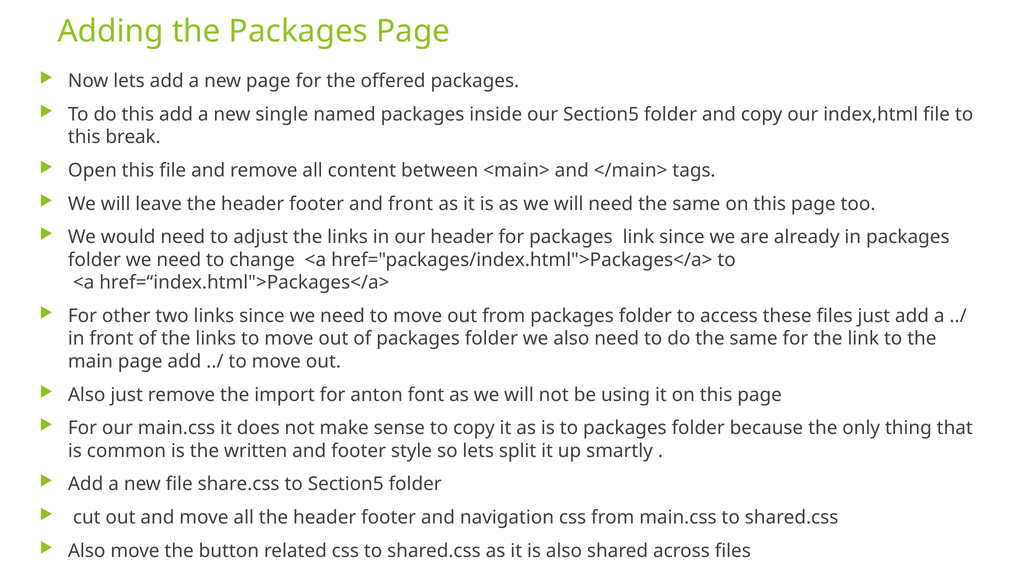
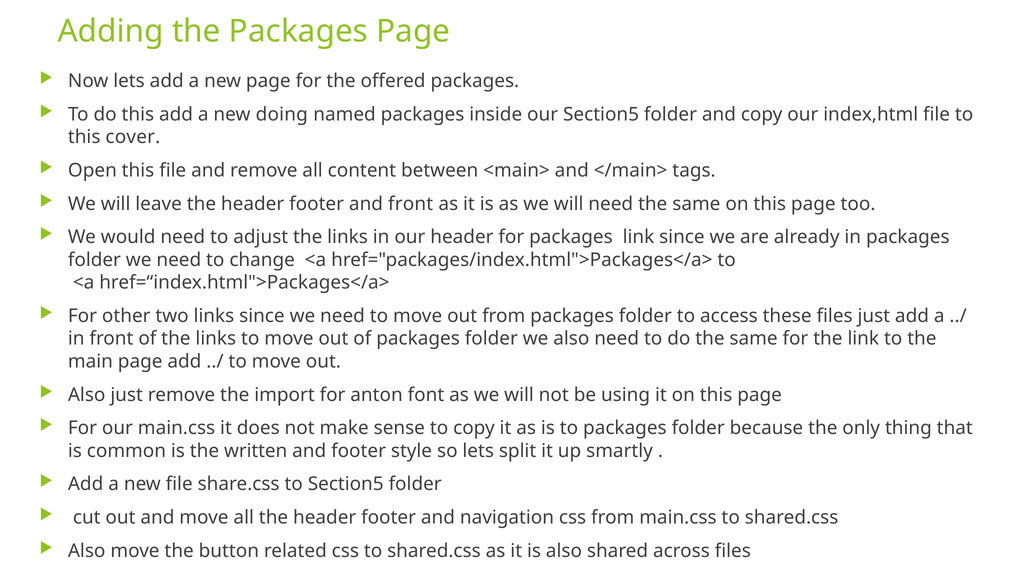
single: single -> doing (282, 115)
break: break -> cover (133, 137)
